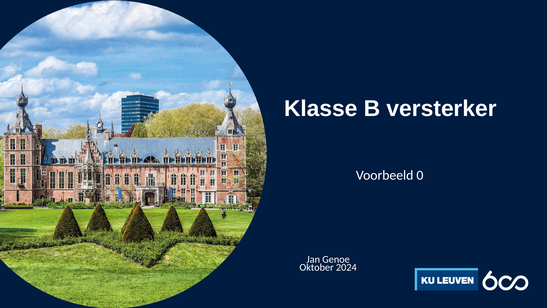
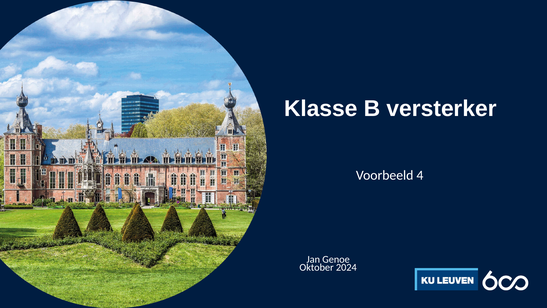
0: 0 -> 4 (420, 175)
